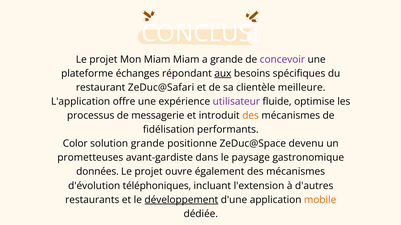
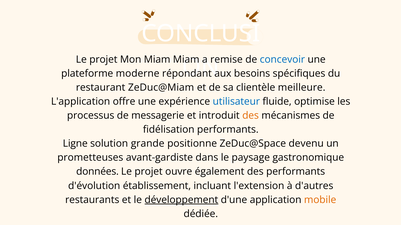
grande: grande -> remise (226, 60)
concevoir colour: purple -> blue (282, 60)
échanges: échanges -> moderne (138, 74)
aux underline: present -> none (223, 74)
ZeDuc@Safari: ZeDuc@Safari -> ZeDuc@Miam (161, 88)
utilisateur colour: purple -> blue (236, 102)
Color: Color -> Ligne (75, 144)
également des mécanismes: mécanismes -> performants (296, 172)
téléphoniques: téléphoniques -> établissement (157, 186)
